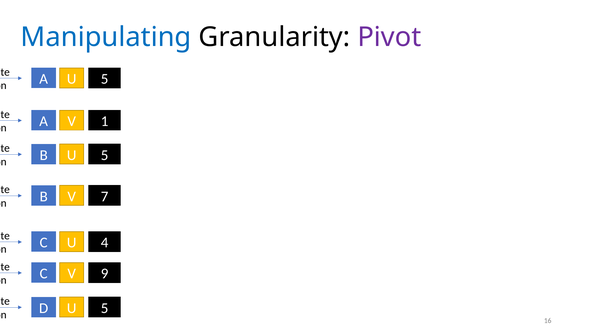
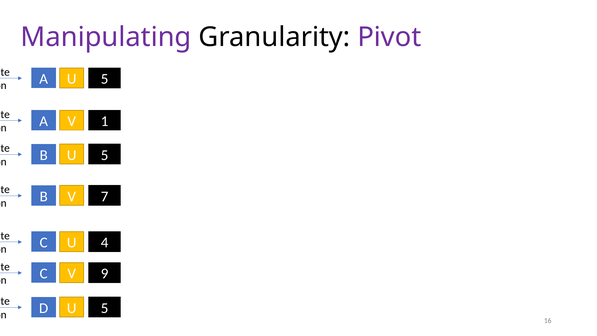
Manipulating colour: blue -> purple (106, 37)
